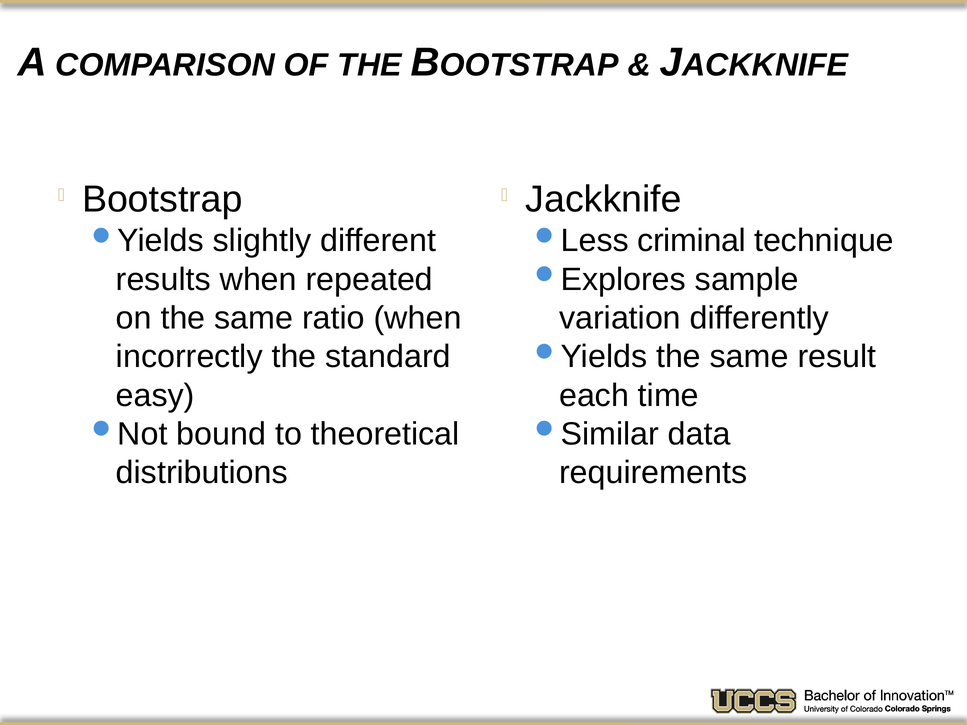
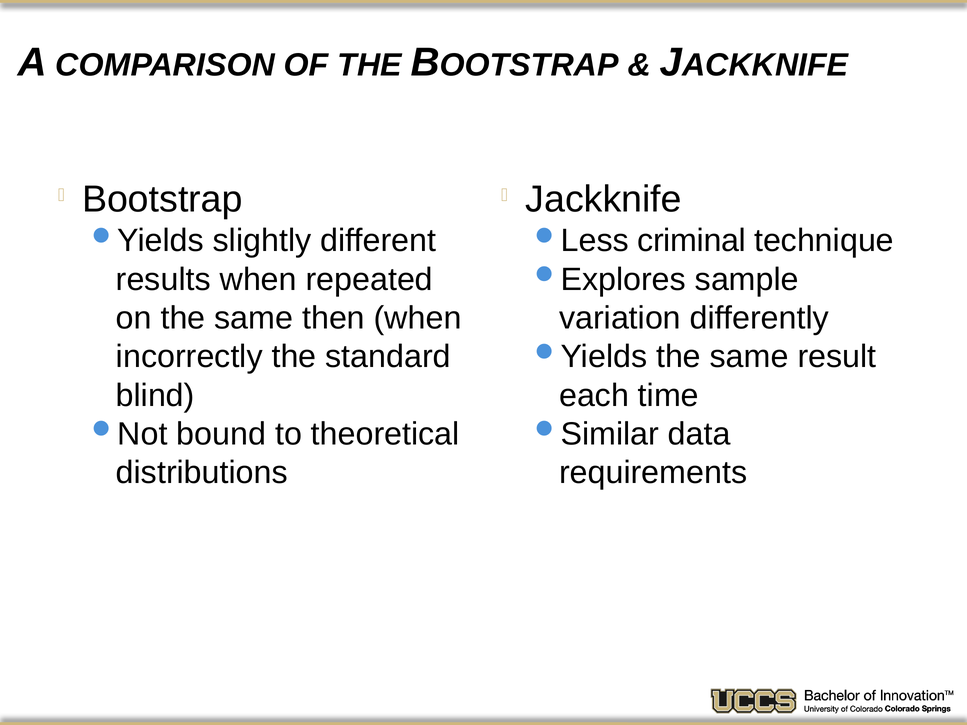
ratio: ratio -> then (334, 318)
easy: easy -> blind (155, 396)
